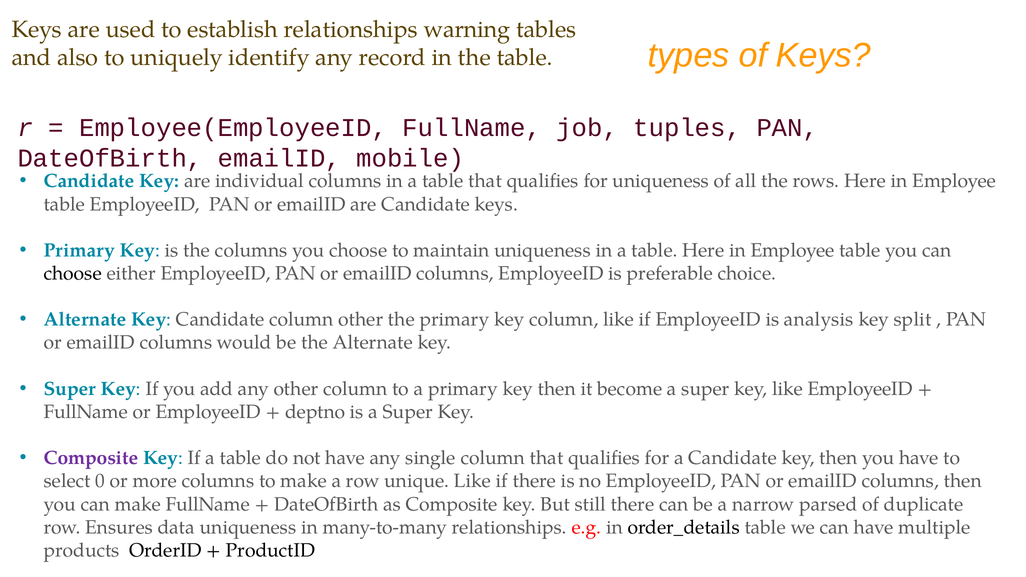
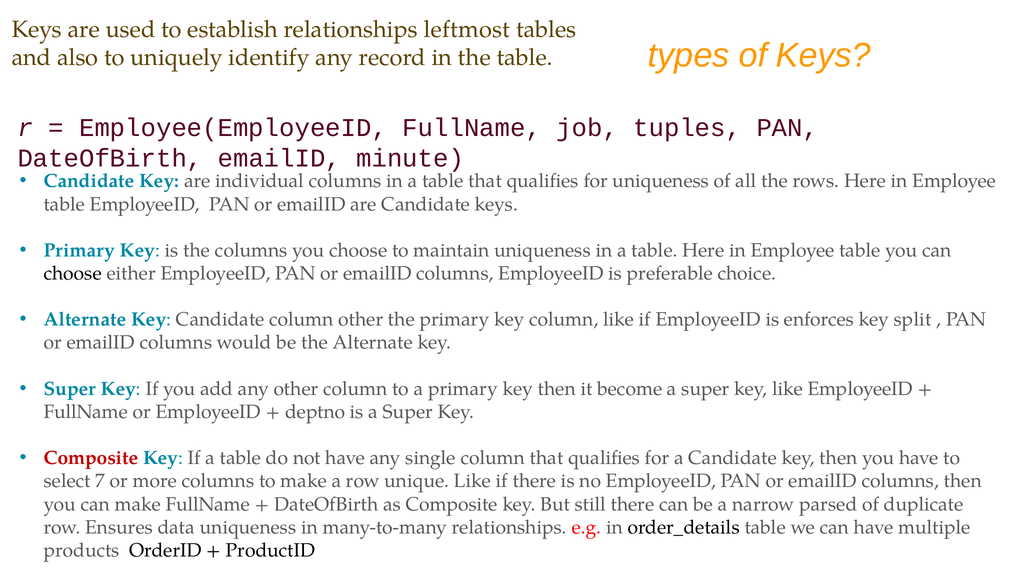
warning: warning -> leftmost (467, 29)
mobile: mobile -> minute (410, 158)
analysis: analysis -> enforces (819, 320)
Composite colour: purple -> red (91, 458)
0: 0 -> 7 (100, 481)
